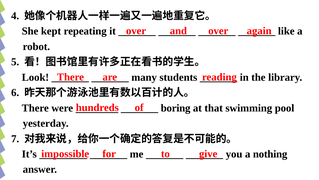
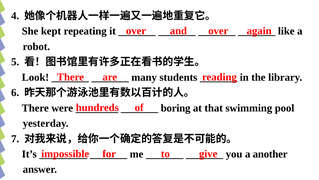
nothing: nothing -> another (270, 154)
